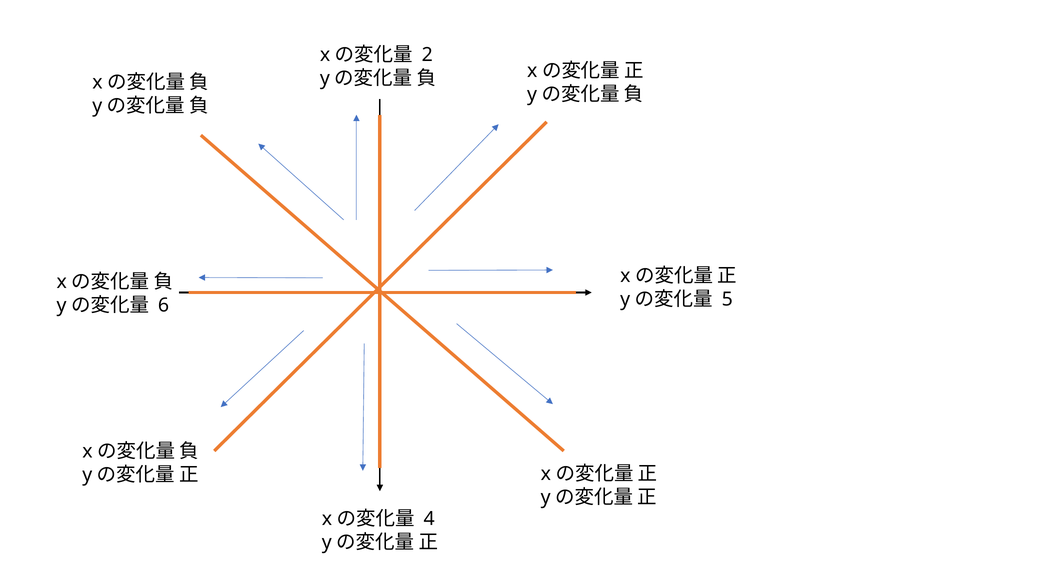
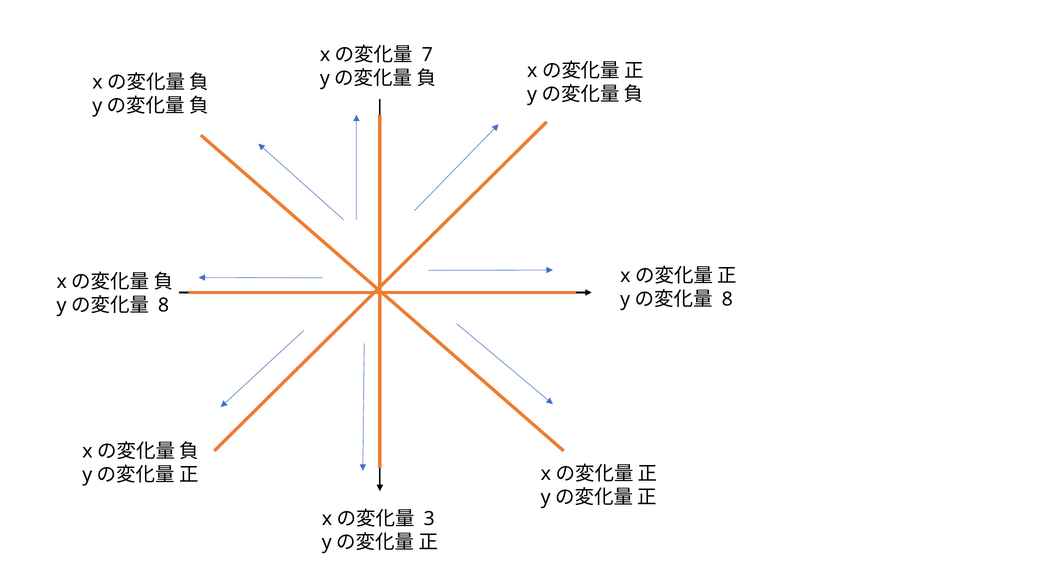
2: 2 -> 7 (427, 55)
5: 5 -> 8 (727, 299)
6: 6 -> 8 (164, 305)
4: 4 -> 3 (429, 518)
